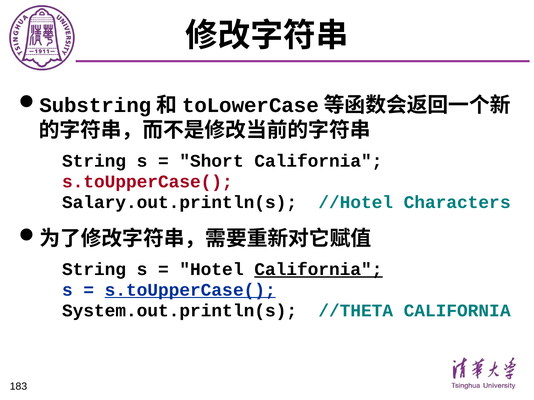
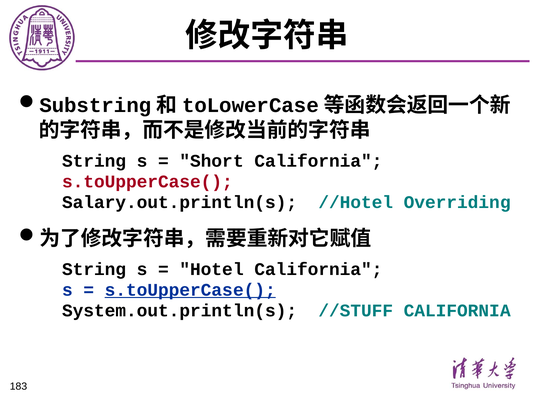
Characters: Characters -> Overriding (457, 202)
California underline: present -> none (318, 270)
//THETA: //THETA -> //STUFF (356, 311)
